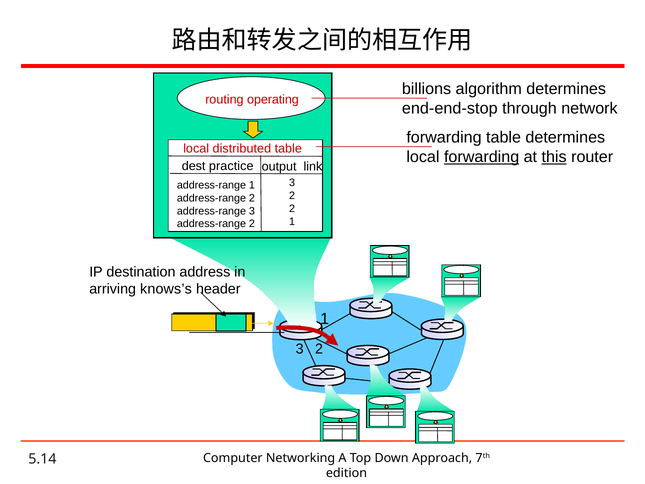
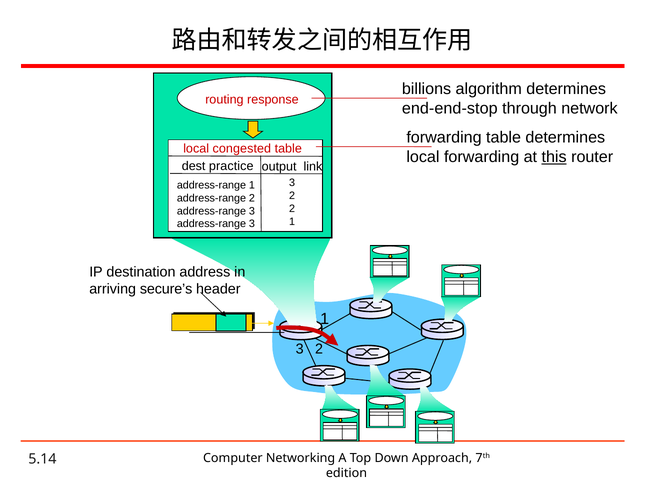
operating: operating -> response (273, 99)
distributed: distributed -> congested (242, 149)
forwarding underline: present -> none (482, 157)
2: 2 -> 3 (252, 224)
knows’s: knows’s -> secure’s (166, 289)
